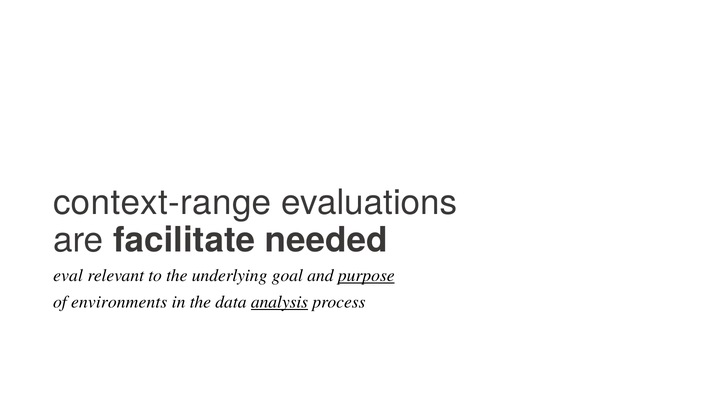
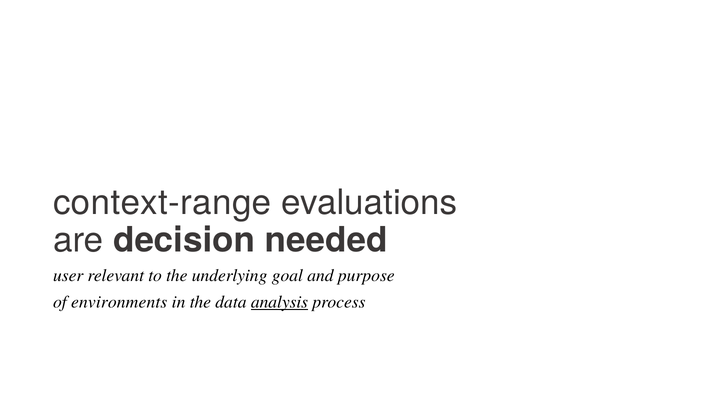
facilitate: facilitate -> decision (184, 241)
eval: eval -> user (68, 276)
purpose underline: present -> none (366, 276)
